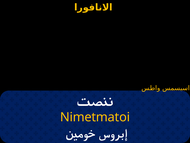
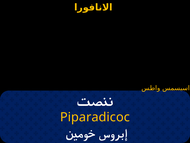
Nimetmatoi: Nimetmatoi -> Piparadicoc (95, 117)
